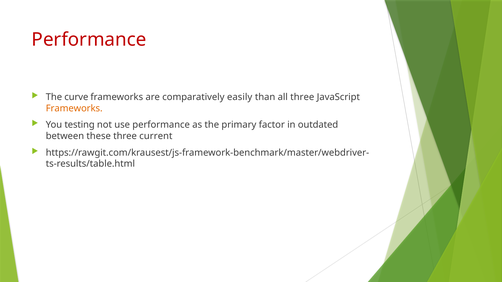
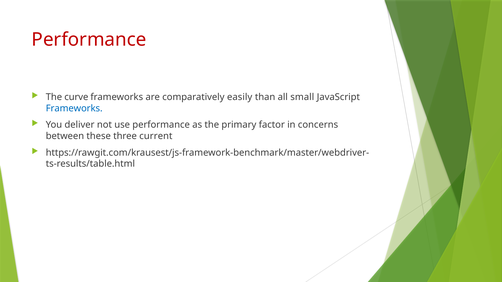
all three: three -> small (302, 97)
Frameworks colour: orange -> blue (74, 108)
testing: testing -> deliver (80, 125)
outdated: outdated -> concerns (318, 125)
